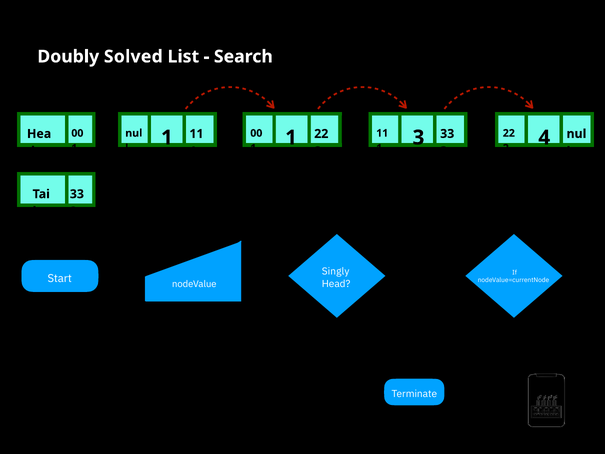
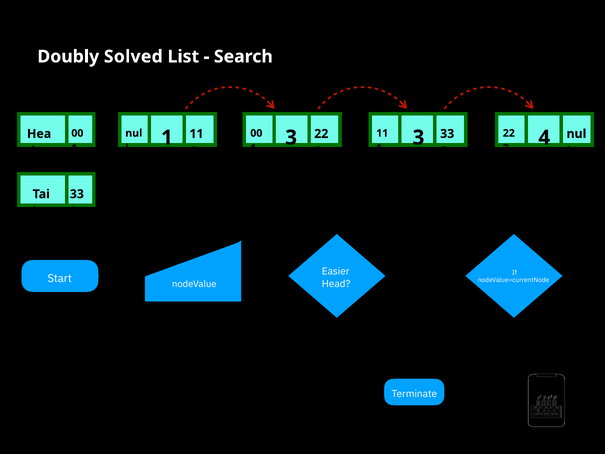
1: 1 -> 3 (291, 138)
Singly: Singly -> Easier (336, 272)
